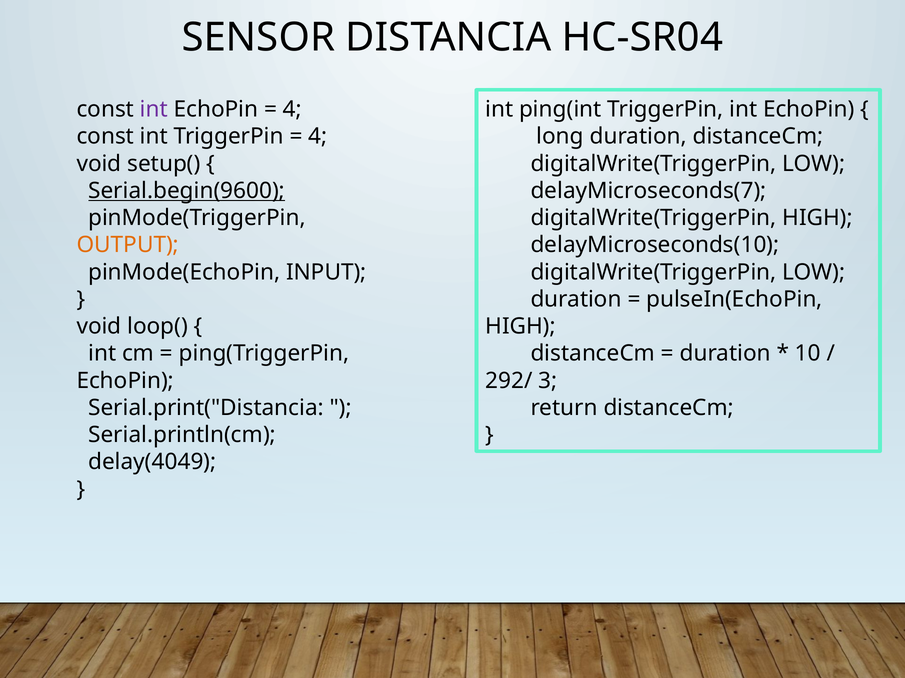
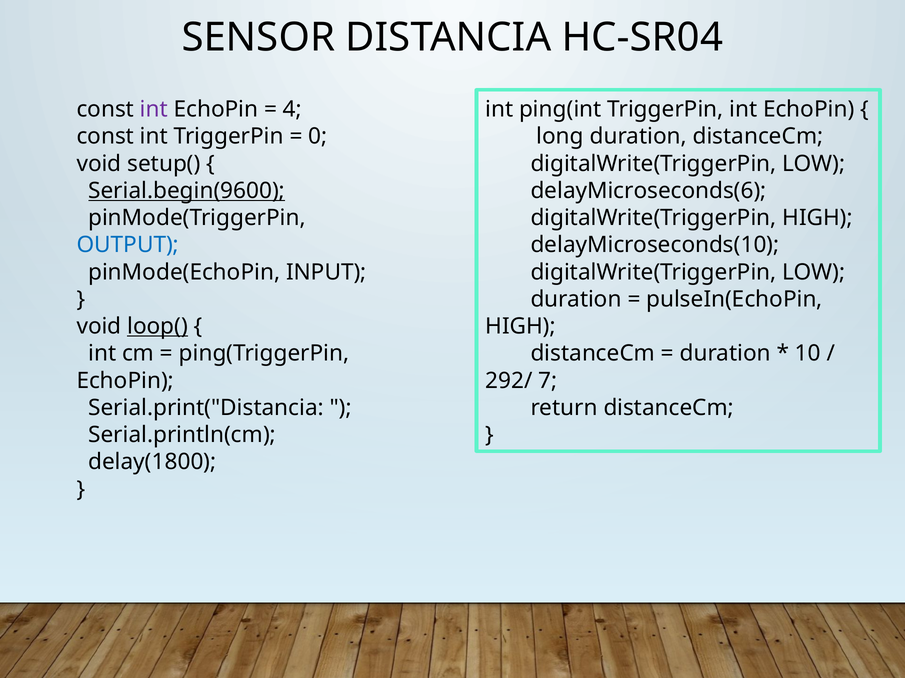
4: 4 -> 0 (318, 137)
delayMicroseconds(7: delayMicroseconds(7 -> delayMicroseconds(6 (648, 191)
OUTPUT colour: orange -> blue (128, 245)
loop( underline: none -> present (158, 327)
3: 3 -> 7 (548, 381)
delay(4049: delay(4049 -> delay(1800 (152, 462)
